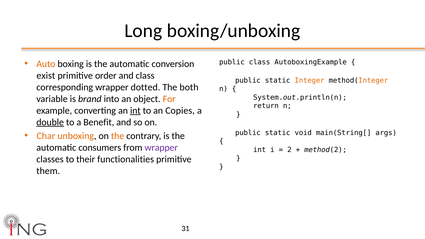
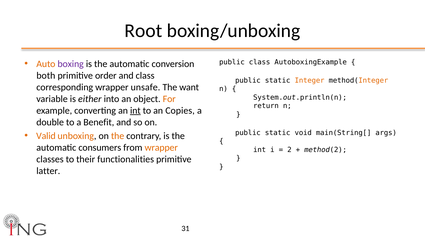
Long: Long -> Root (143, 31)
boxing colour: black -> purple (71, 64)
exist: exist -> both (46, 76)
dotted: dotted -> unsafe (145, 87)
both: both -> want (189, 87)
brand: brand -> either (90, 99)
double underline: present -> none (50, 122)
Char: Char -> Valid (46, 136)
wrapper colour: purple -> orange (161, 148)
them: them -> latter (48, 171)
